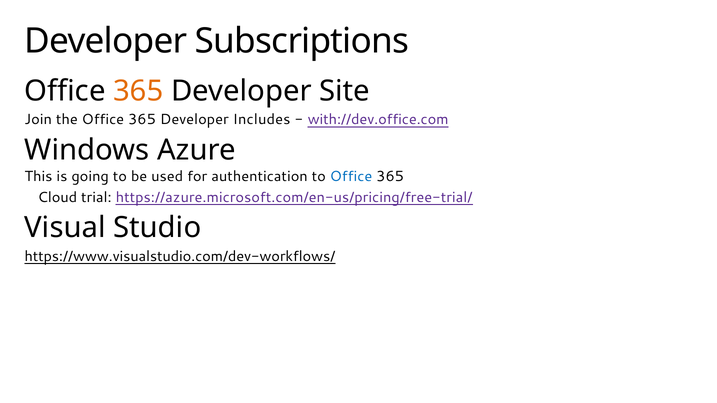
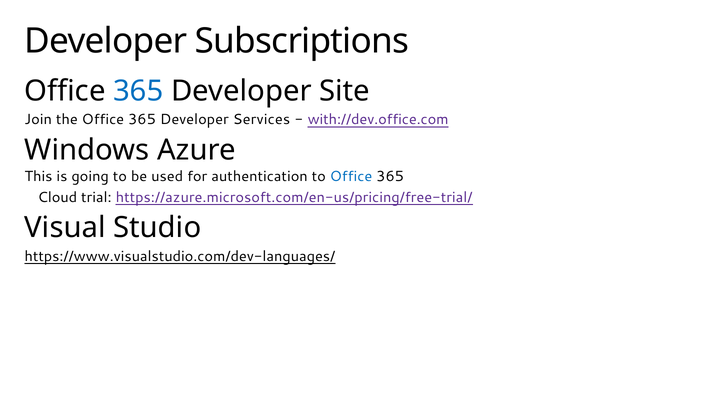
365 colour: orange -> blue (138, 91)
Includes: Includes -> Services (262, 120)
https://www.visualstudio.com/dev-workflows/: https://www.visualstudio.com/dev-workflows/ -> https://www.visualstudio.com/dev-languages/ (180, 256)
